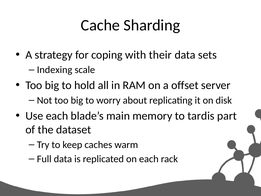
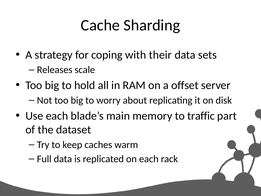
Indexing: Indexing -> Releases (55, 70)
tardis: tardis -> traffic (201, 116)
